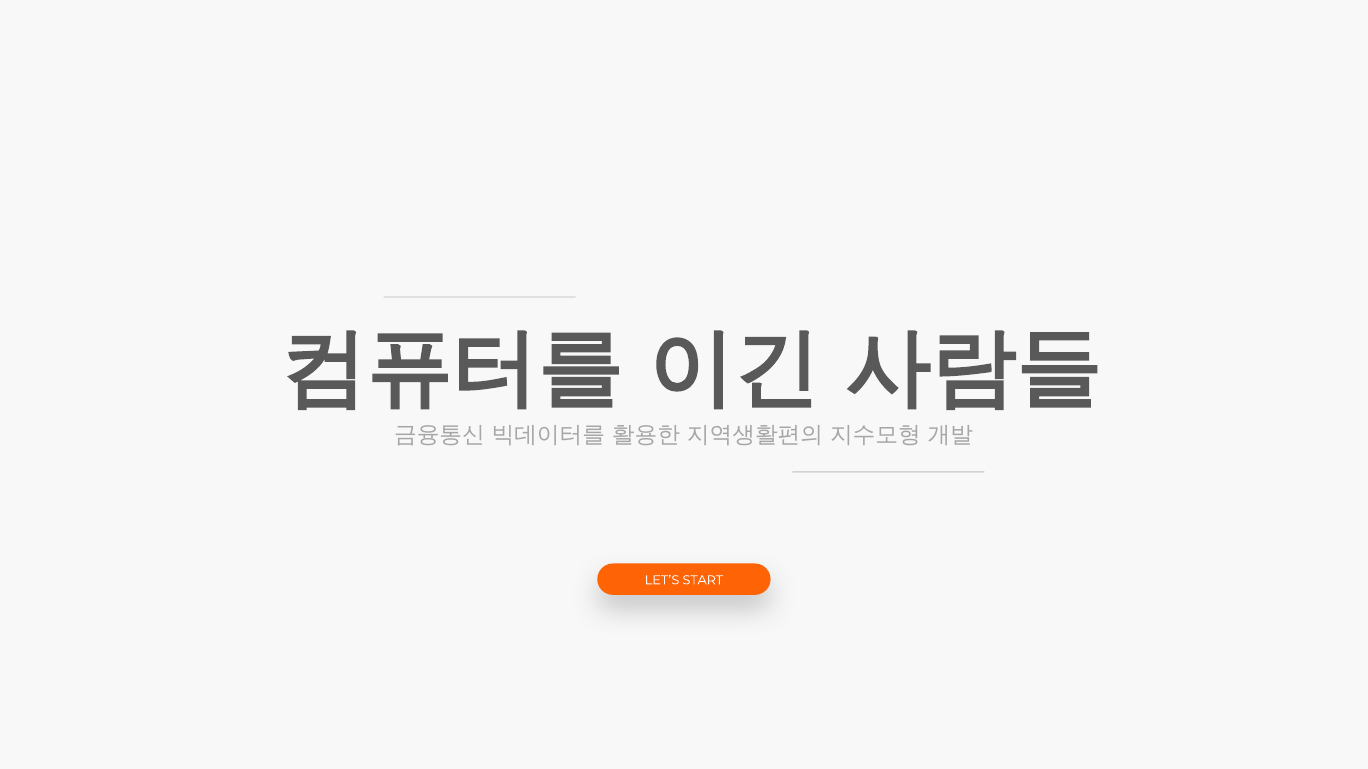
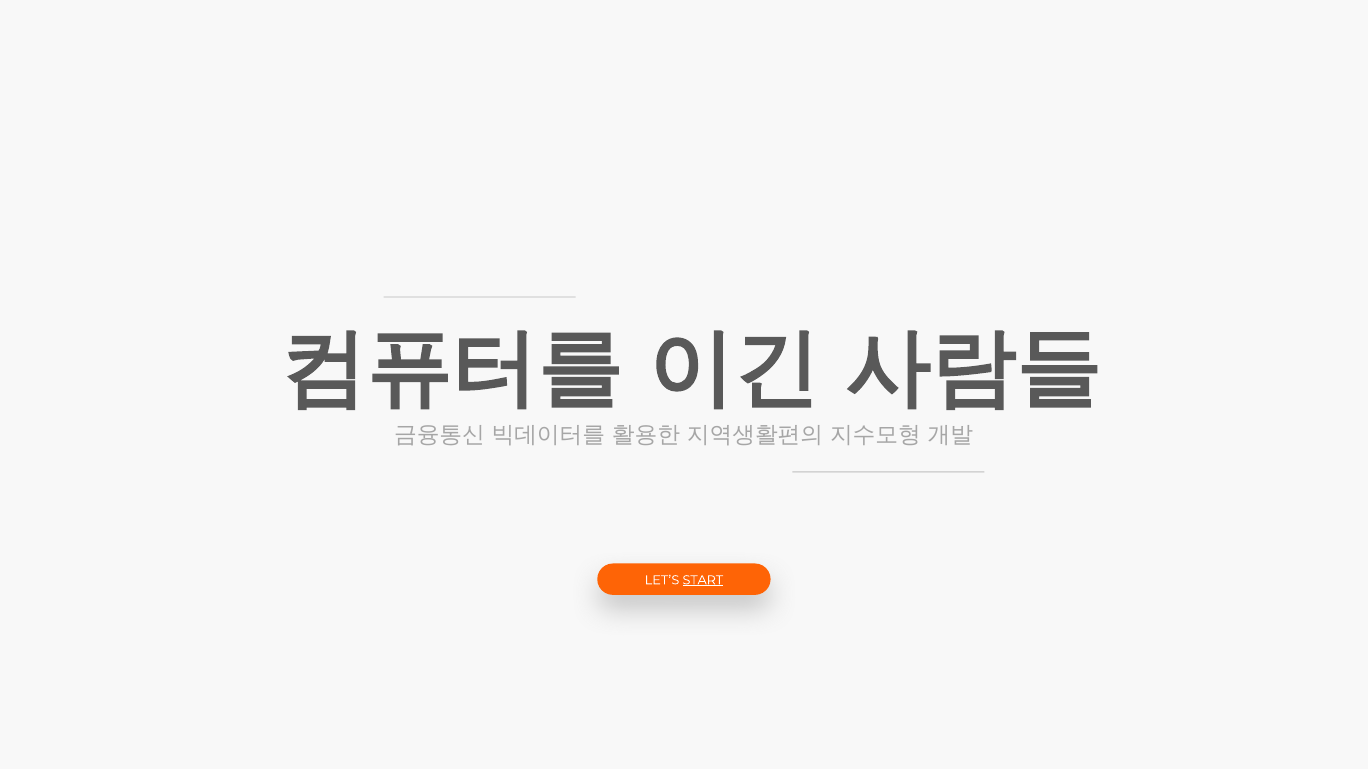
START underline: none -> present (703, 580)
